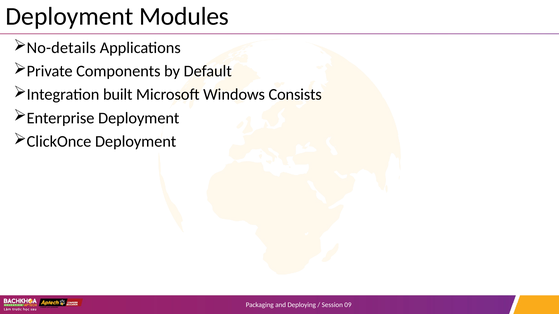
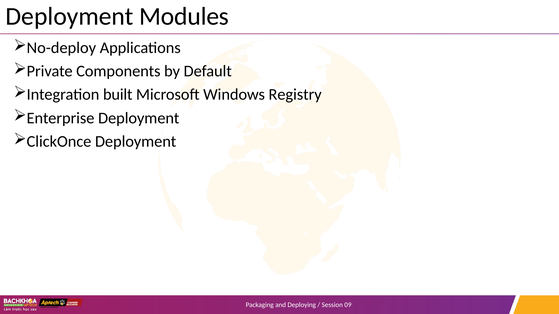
No-details: No-details -> No-deploy (61, 48)
Consists: Consists -> Registry (295, 95)
